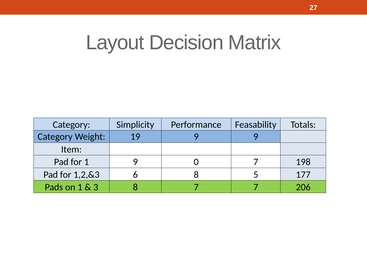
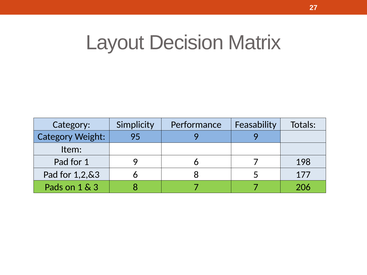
19: 19 -> 95 (135, 137)
9 0: 0 -> 6 (196, 162)
